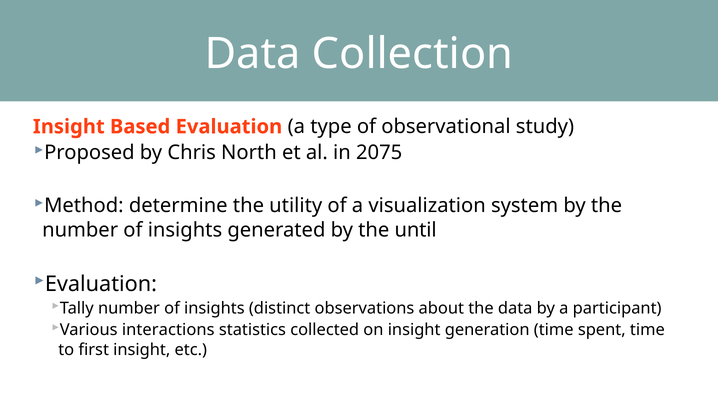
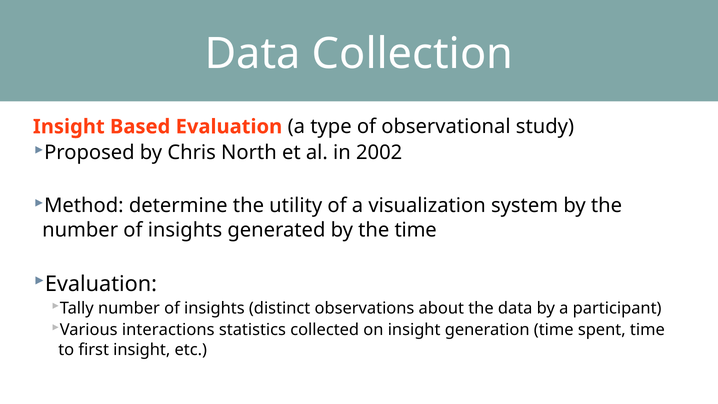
2075: 2075 -> 2002 (379, 153)
the until: until -> time (416, 230)
